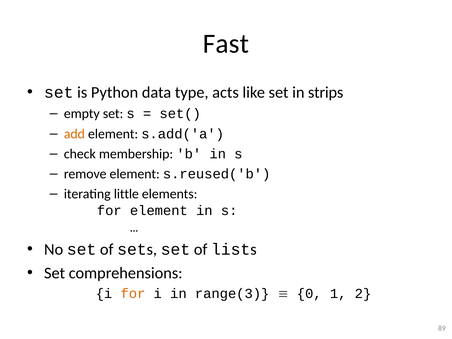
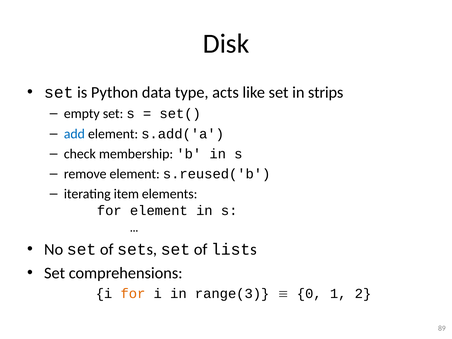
Fast: Fast -> Disk (226, 44)
add colour: orange -> blue (74, 134)
little: little -> item (126, 194)
